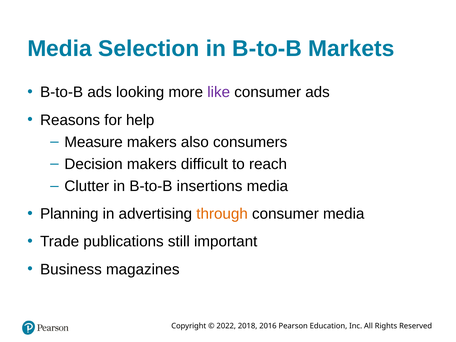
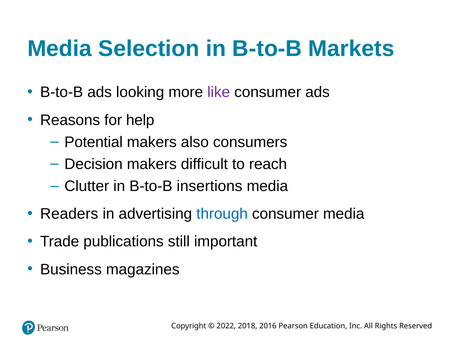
Measure: Measure -> Potential (94, 142)
Planning: Planning -> Readers (69, 214)
through colour: orange -> blue (222, 214)
